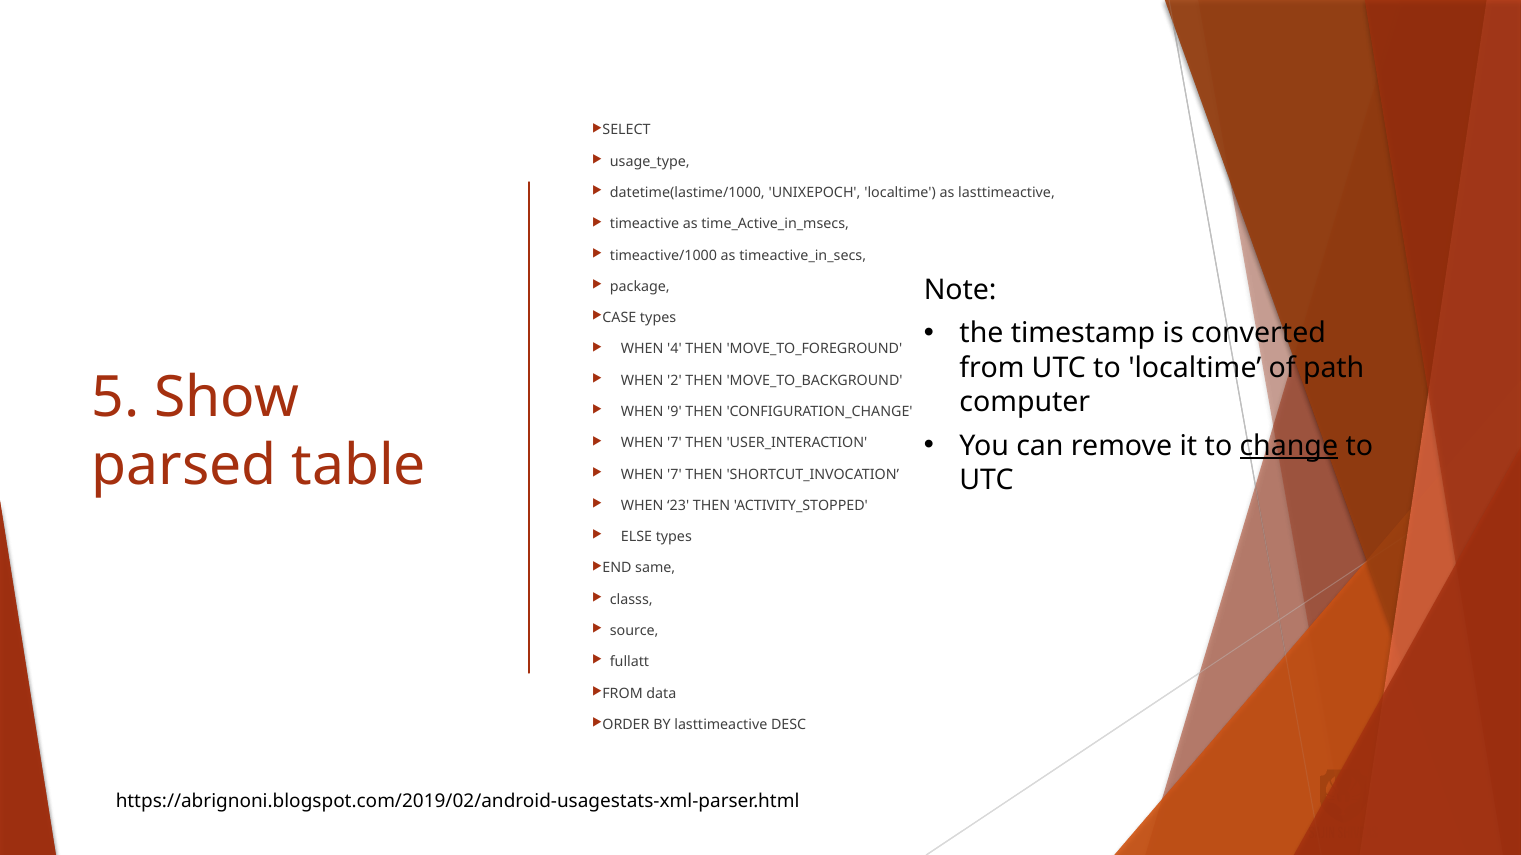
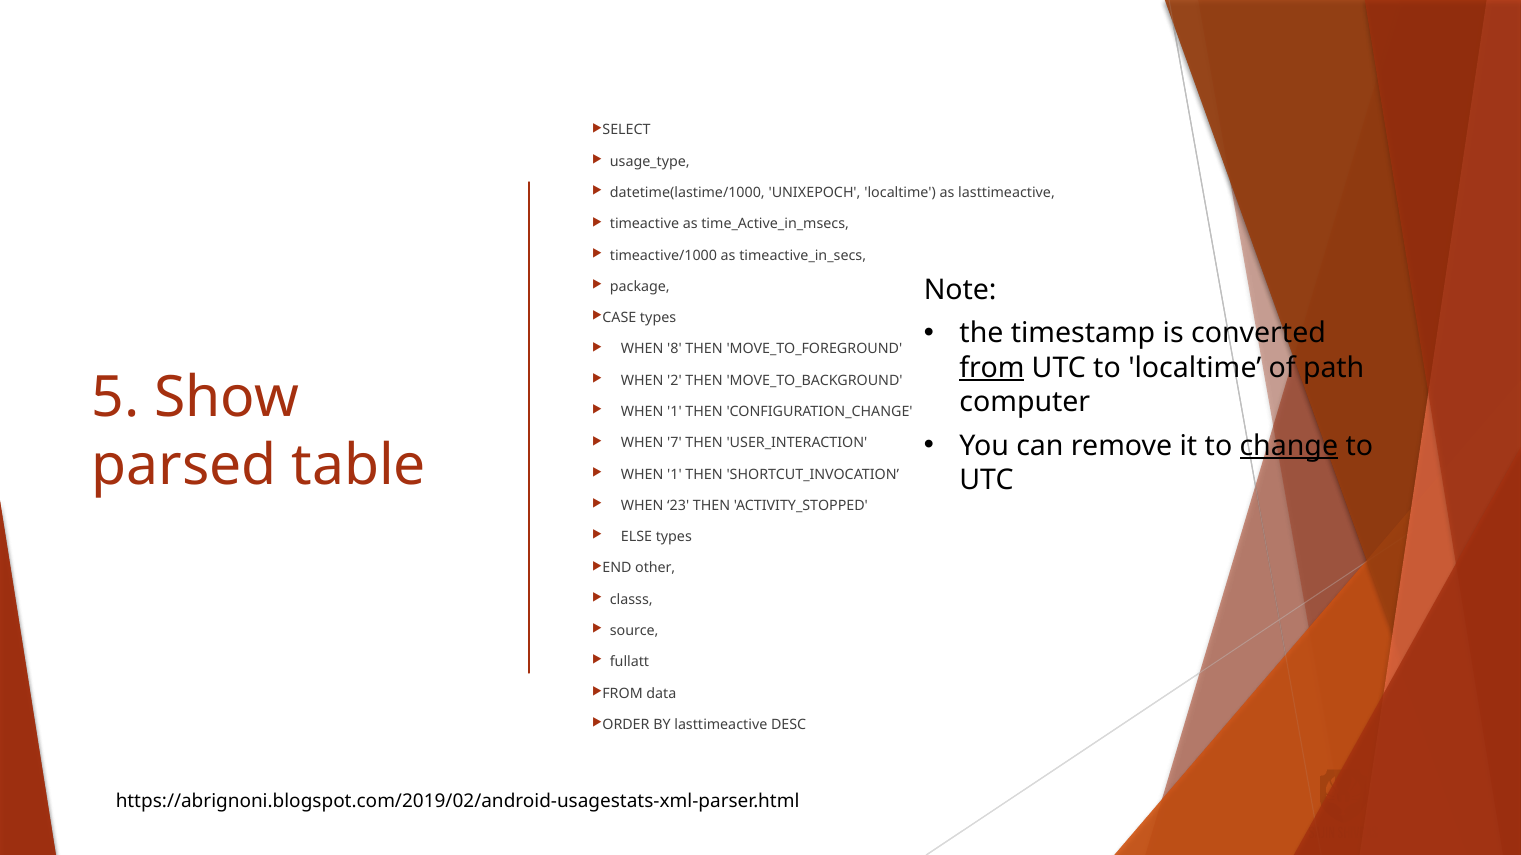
4: 4 -> 8 (674, 349)
from underline: none -> present (992, 368)
9: 9 -> 1 (674, 412)
7: 7 -> 1 (674, 475)
same: same -> other (655, 569)
